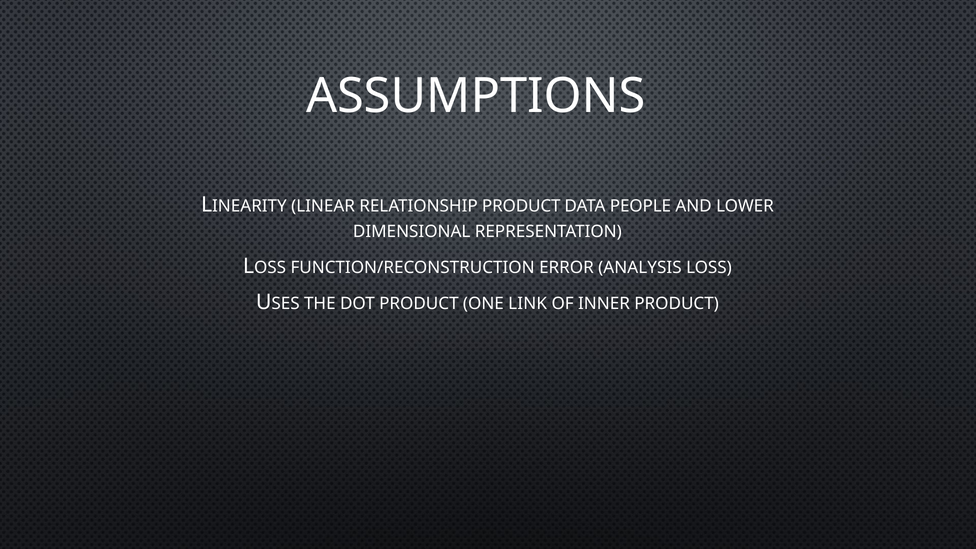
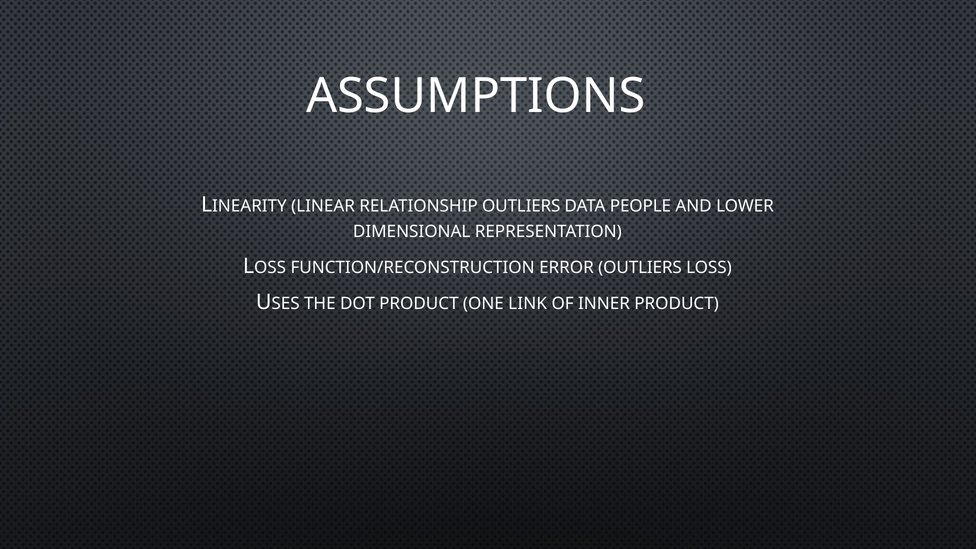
RELATIONSHIP PRODUCT: PRODUCT -> OUTLIERS (521, 206)
ERROR ANALYSIS: ANALYSIS -> OUTLIERS (640, 268)
